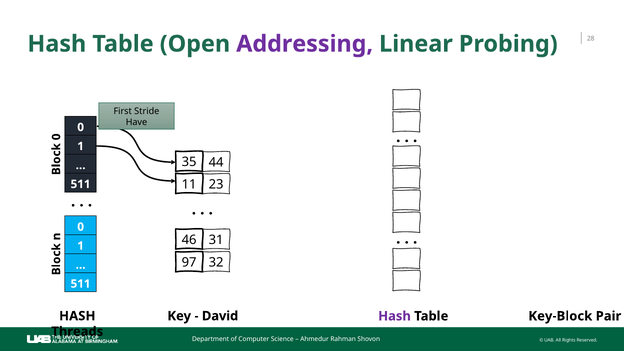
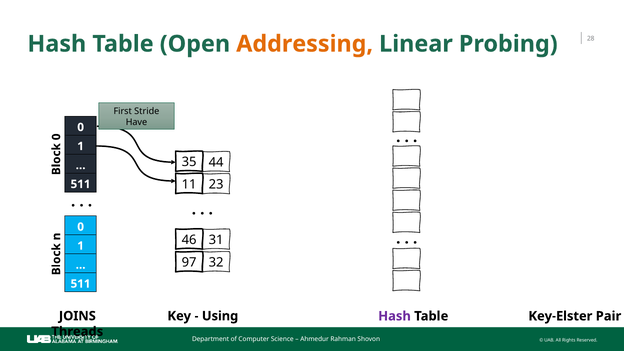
Addressing colour: purple -> orange (305, 44)
HASH: HASH -> JOINS (77, 316)
David: David -> Using (220, 316)
Key-Block: Key-Block -> Key-Elster (560, 316)
